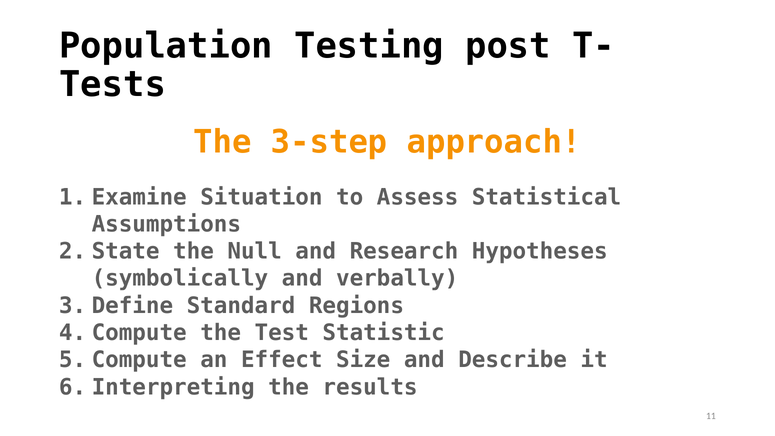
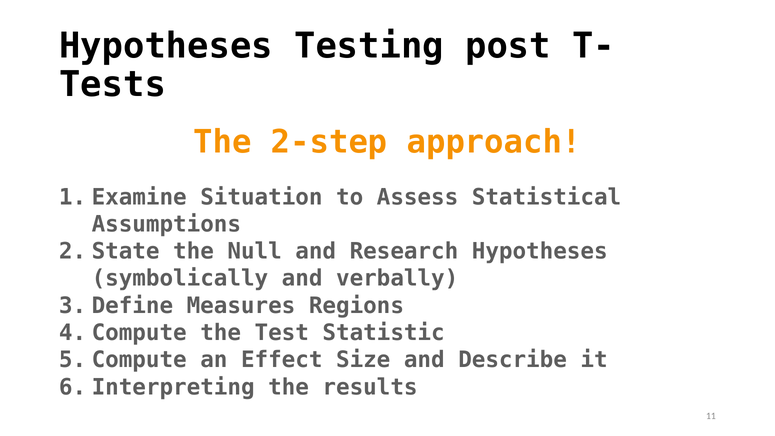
Population: Population -> Hypotheses (166, 46)
3-step: 3-step -> 2-step (329, 142)
Standard: Standard -> Measures (241, 306)
